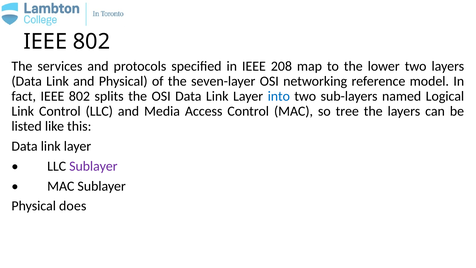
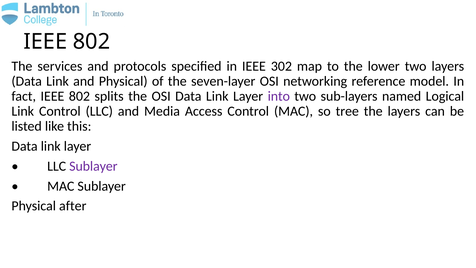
208: 208 -> 302 (281, 66)
into colour: blue -> purple (279, 96)
does: does -> after (73, 206)
